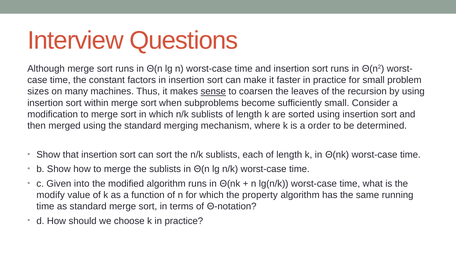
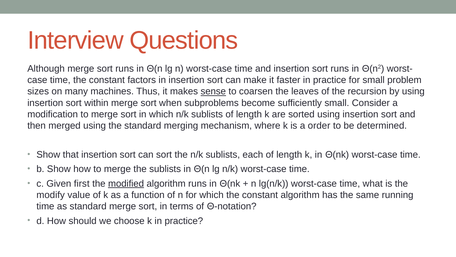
into: into -> first (82, 183)
modified underline: none -> present (126, 183)
which the property: property -> constant (260, 195)
